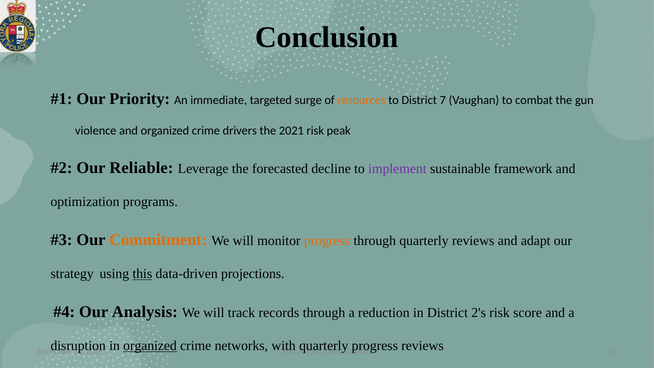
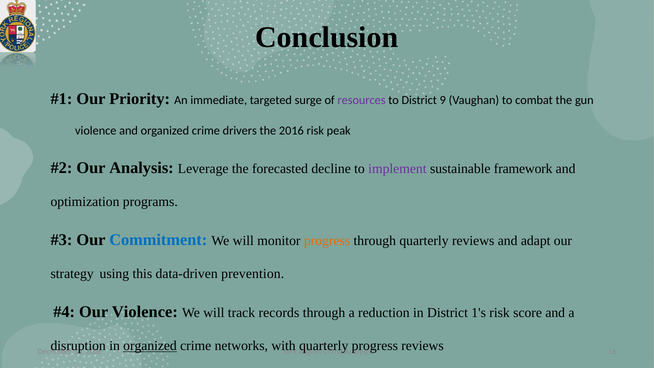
resources colour: orange -> purple (362, 100)
7: 7 -> 9 (443, 100)
2021: 2021 -> 2016 (291, 131)
Our Reliable: Reliable -> Analysis (141, 168)
Commitment colour: orange -> blue (158, 240)
this underline: present -> none (142, 274)
projections: projections -> prevention (253, 274)
Our Analysis: Analysis -> Violence (145, 312)
2's: 2's -> 1's (479, 313)
